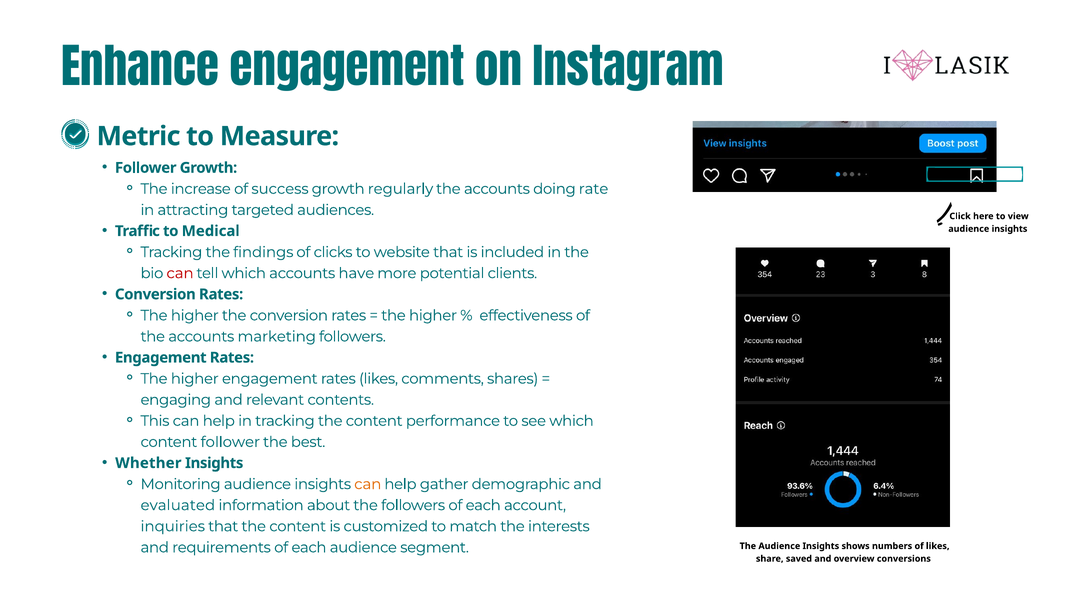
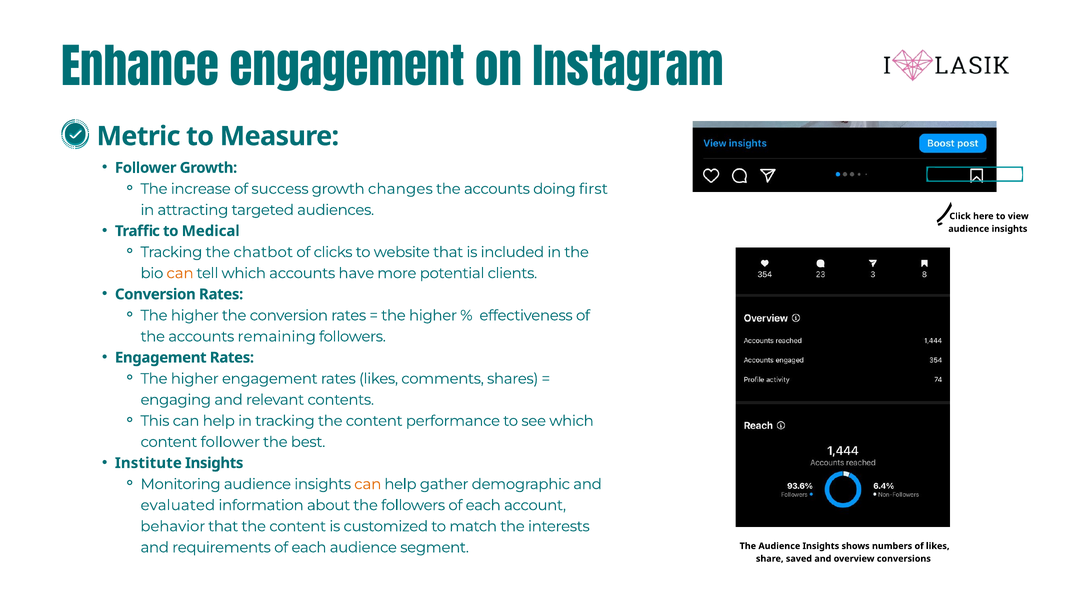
regularly: regularly -> changes (400, 189)
rate: rate -> first (593, 189)
findings: findings -> chatbot (263, 252)
can colour: red -> orange (180, 273)
marketing: marketing -> remaining (277, 336)
Whether: Whether -> Institute (148, 463)
inquiries: inquiries -> behavior (173, 526)
